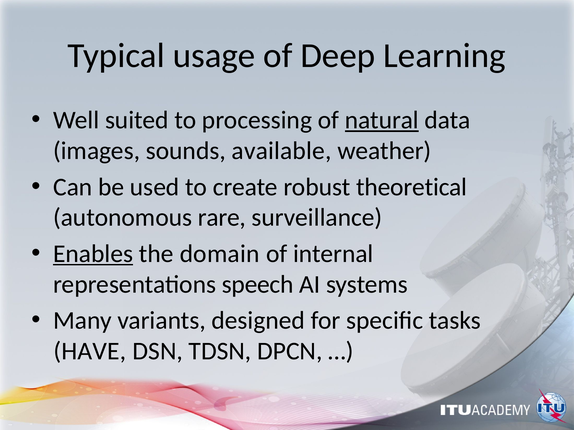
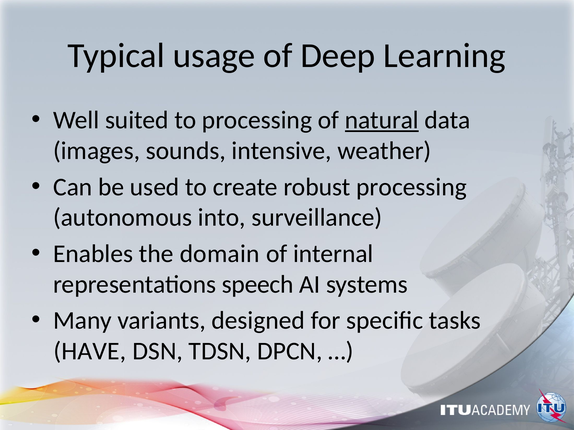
available: available -> intensive (282, 151)
robust theoretical: theoretical -> processing (412, 187)
rare: rare -> into (222, 218)
Enables underline: present -> none (93, 254)
